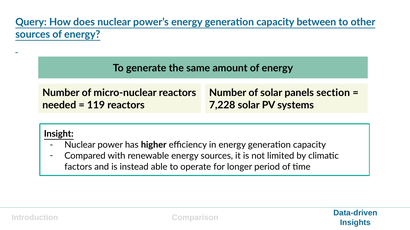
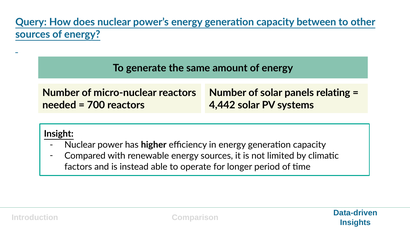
section: section -> relating (333, 93)
119: 119 -> 700 (96, 105)
7,228: 7,228 -> 4,442 (222, 105)
